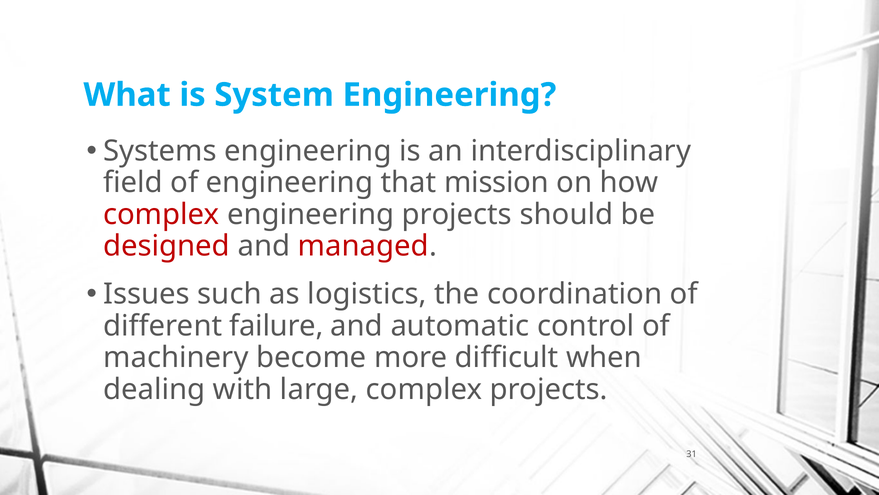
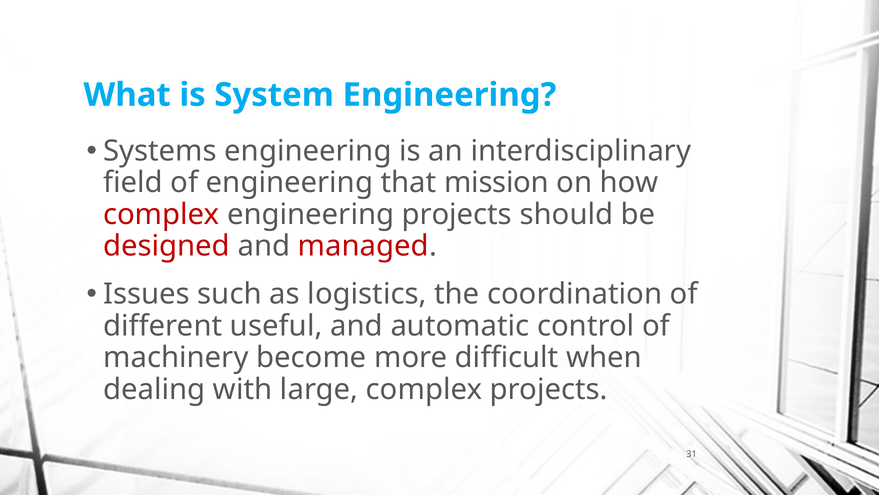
failure: failure -> useful (276, 326)
